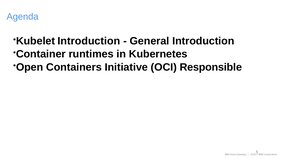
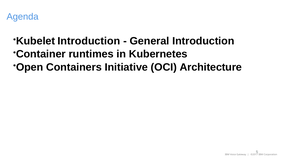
Responsible: Responsible -> Architecture (211, 67)
